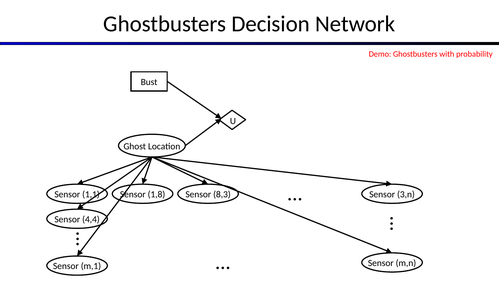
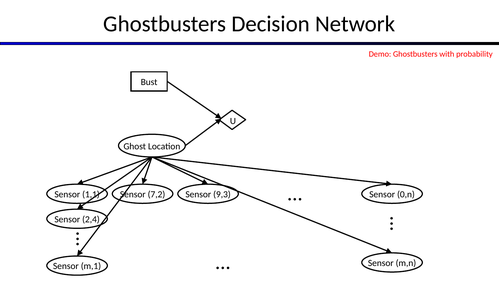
1,8: 1,8 -> 7,2 (156, 194)
8,3: 8,3 -> 9,3 (222, 194)
3,n: 3,n -> 0,n (406, 194)
4,4: 4,4 -> 2,4 (91, 219)
